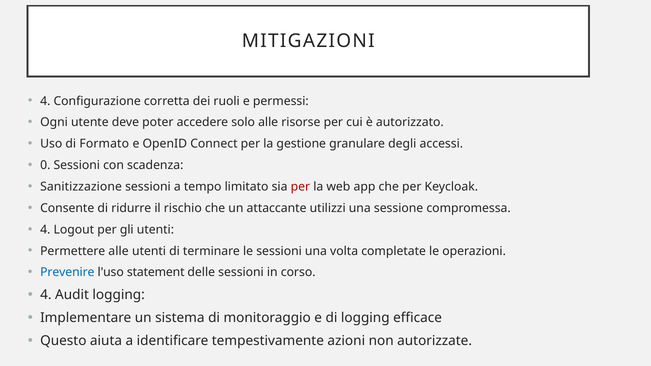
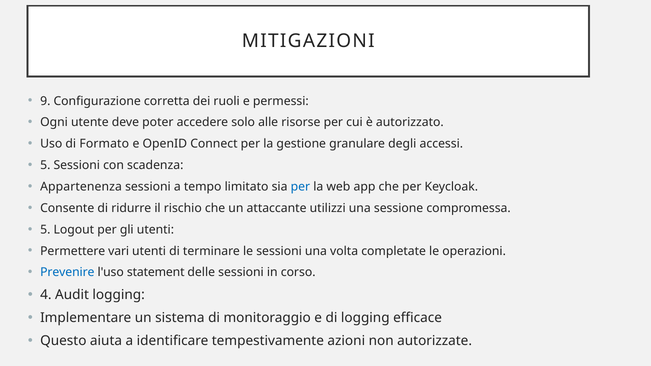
4: 4 -> 9 (45, 101)
0: 0 -> 5 (45, 165)
Sanitizzazione: Sanitizzazione -> Appartenenza (81, 187)
per colour: red -> blue (300, 187)
4: 4 -> 5 (45, 230)
Permettere alle: alle -> vari (119, 251)
